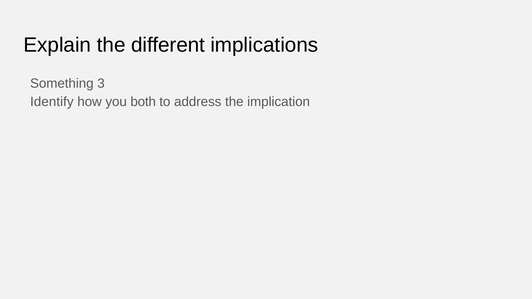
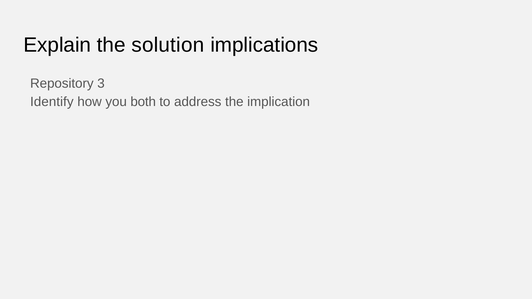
different: different -> solution (168, 45)
Something: Something -> Repository (62, 84)
